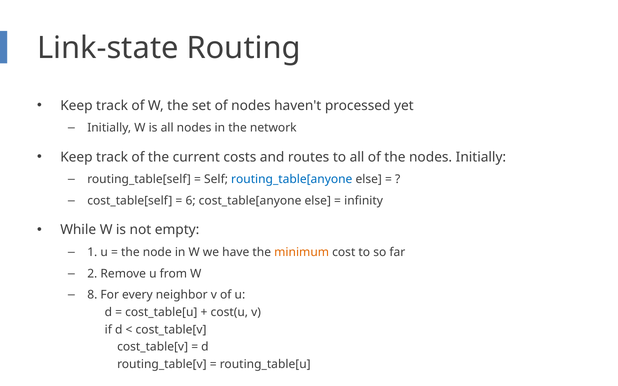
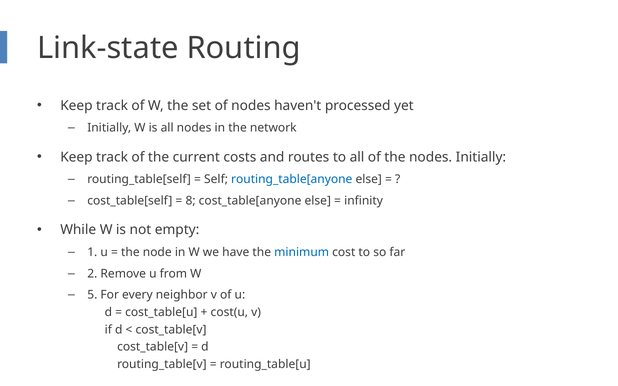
6: 6 -> 8 (191, 201)
minimum colour: orange -> blue (302, 252)
8: 8 -> 5 (92, 295)
